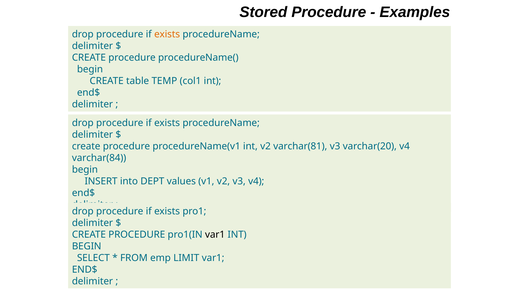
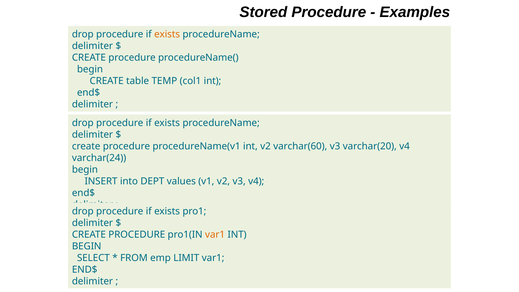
varchar(81: varchar(81 -> varchar(60 (300, 146)
varchar(84: varchar(84 -> varchar(24 (99, 158)
var1 colour: black -> orange (215, 234)
